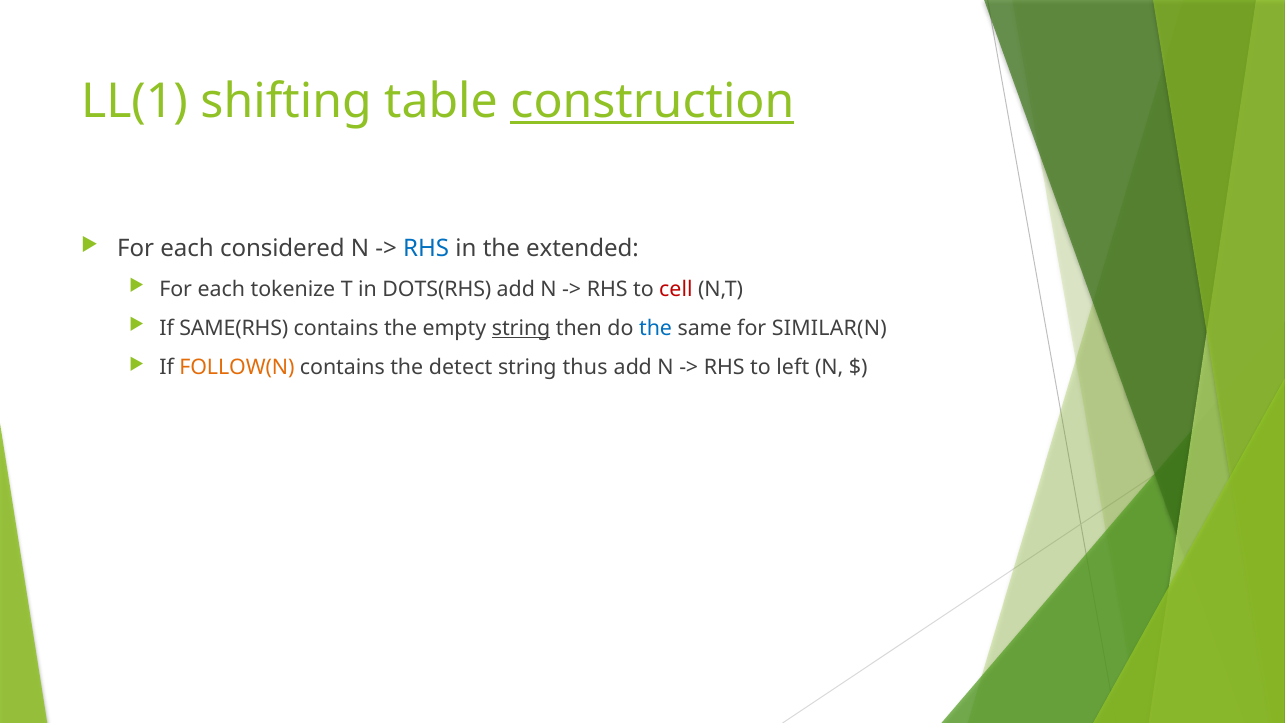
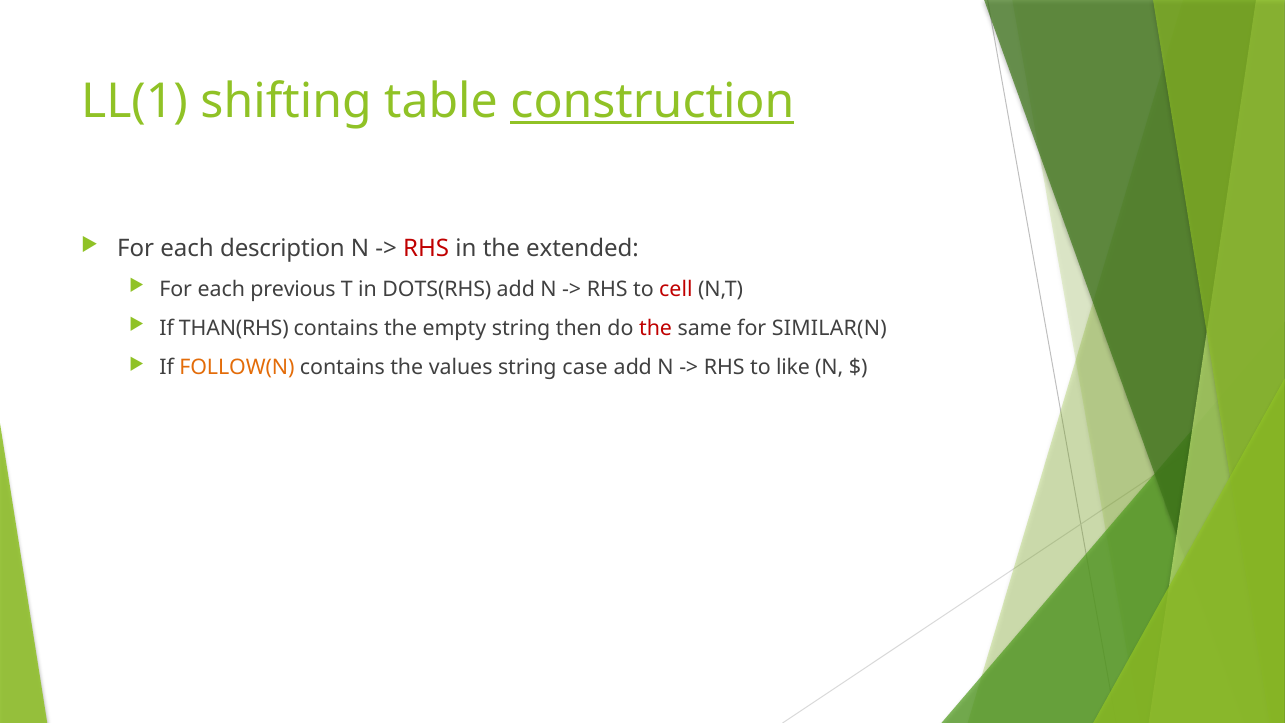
considered: considered -> description (282, 249)
RHS colour: blue -> red (426, 249)
tokenize: tokenize -> previous (293, 289)
SAME(RHS: SAME(RHS -> THAN(RHS (234, 328)
string underline: present -> none (521, 328)
the colour: blue -> red (656, 328)
detect: detect -> values (461, 367)
thus: thus -> case (585, 367)
left: left -> like (793, 367)
